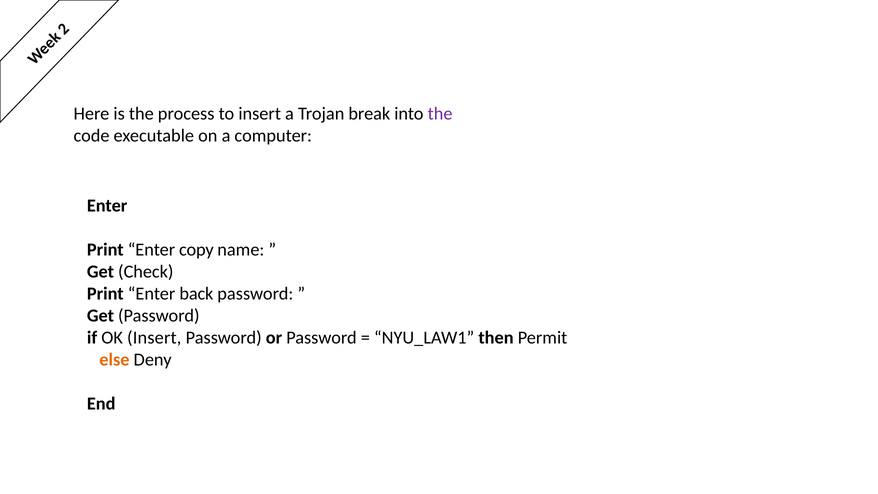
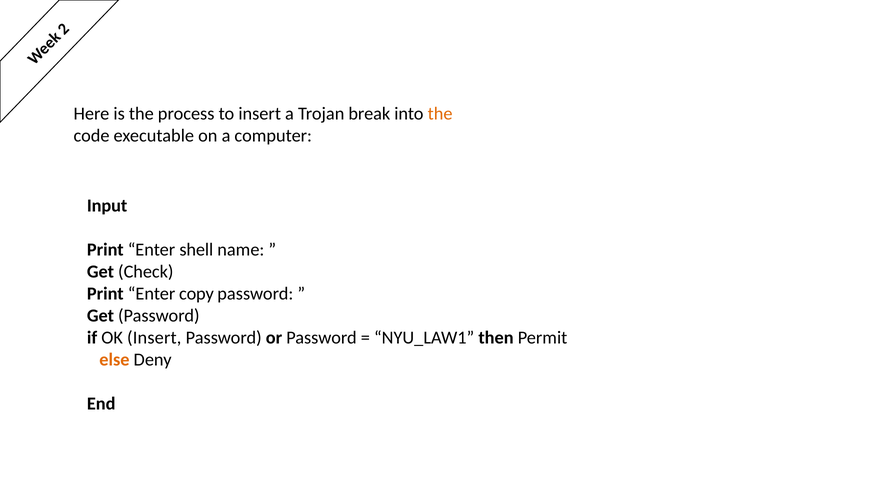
the colour: purple -> orange (440, 114)
Enter: Enter -> Input (107, 206)
copy: copy -> shell (196, 250)
back: back -> copy (196, 294)
